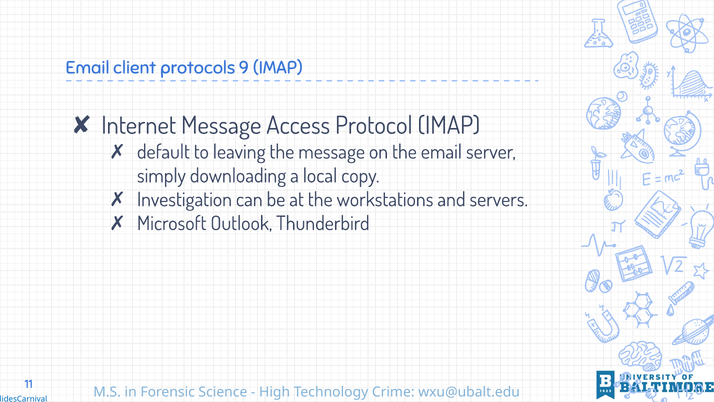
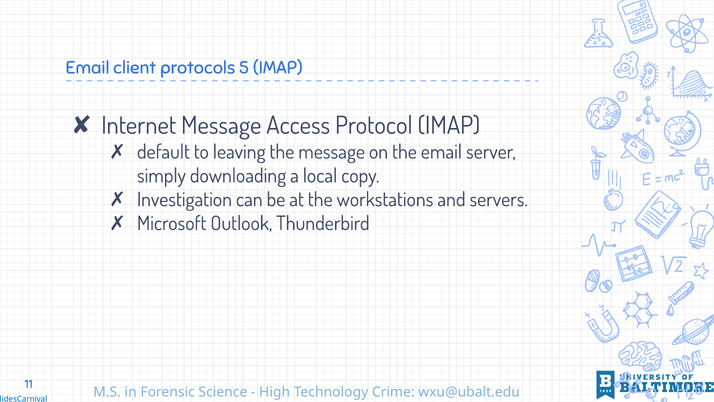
9: 9 -> 5 (244, 68)
